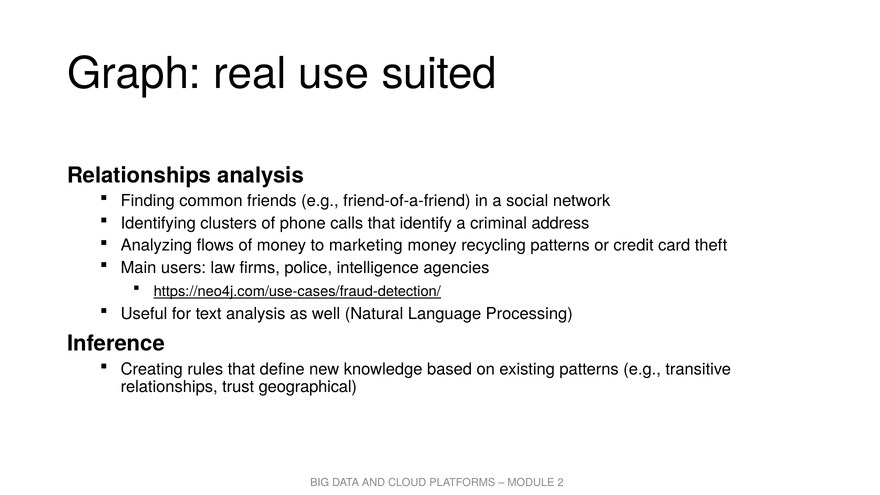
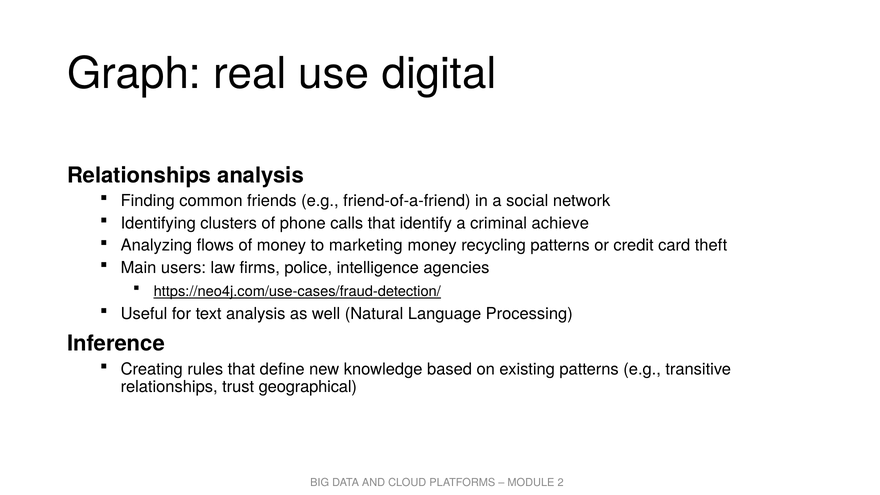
suited: suited -> digital (439, 74)
address: address -> achieve (560, 223)
